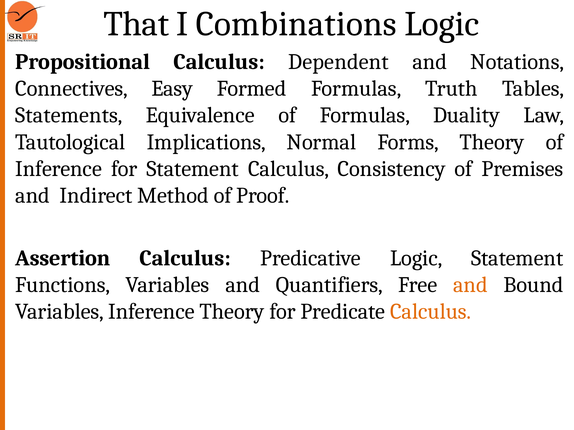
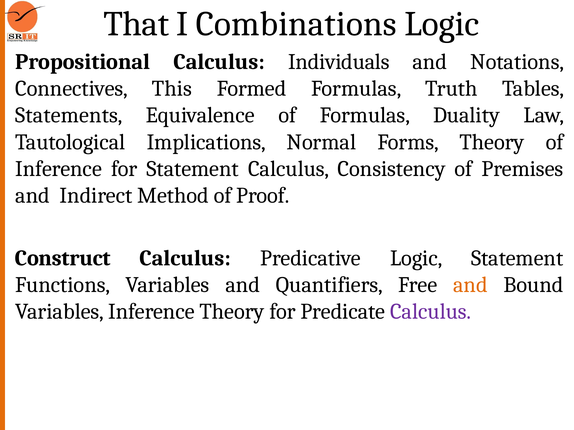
Dependent: Dependent -> Individuals (339, 62)
Easy: Easy -> This (172, 89)
Assertion: Assertion -> Construct (63, 258)
Calculus colour: orange -> purple (431, 312)
